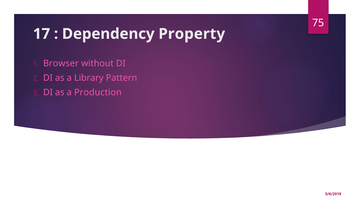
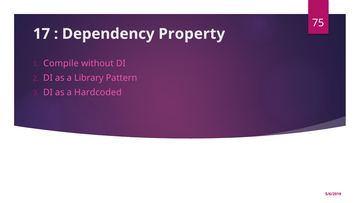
Browser: Browser -> Compile (61, 63)
Production: Production -> Hardcoded (98, 92)
